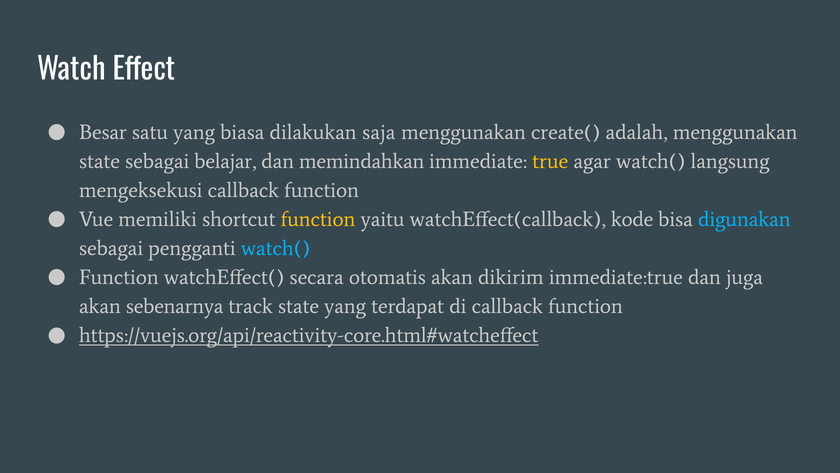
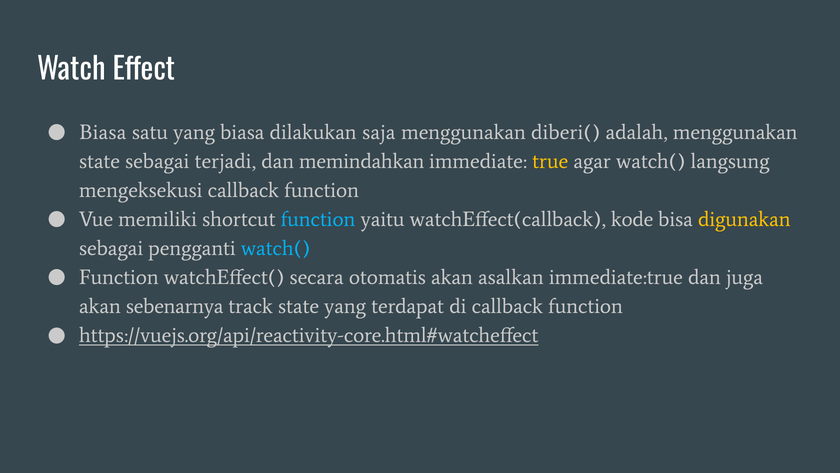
Besar: Besar -> Biasa (103, 132)
create(: create( -> diberi( (566, 132)
belajar: belajar -> terjadi (225, 161)
function colour: yellow -> light blue (318, 219)
digunakan colour: light blue -> yellow (744, 219)
dikirim: dikirim -> asalkan (511, 277)
